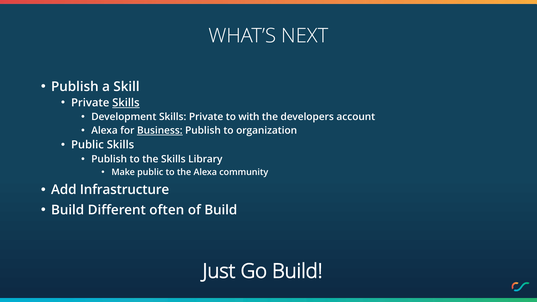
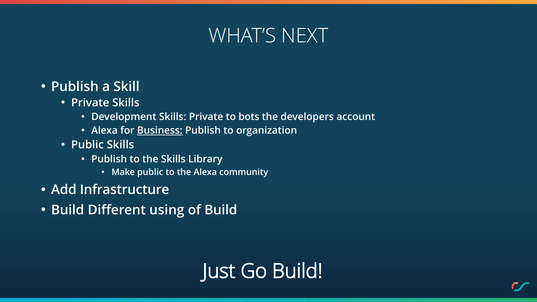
Skills underline: present -> none (126, 103)
with: with -> bots (249, 117)
often: often -> using (167, 210)
